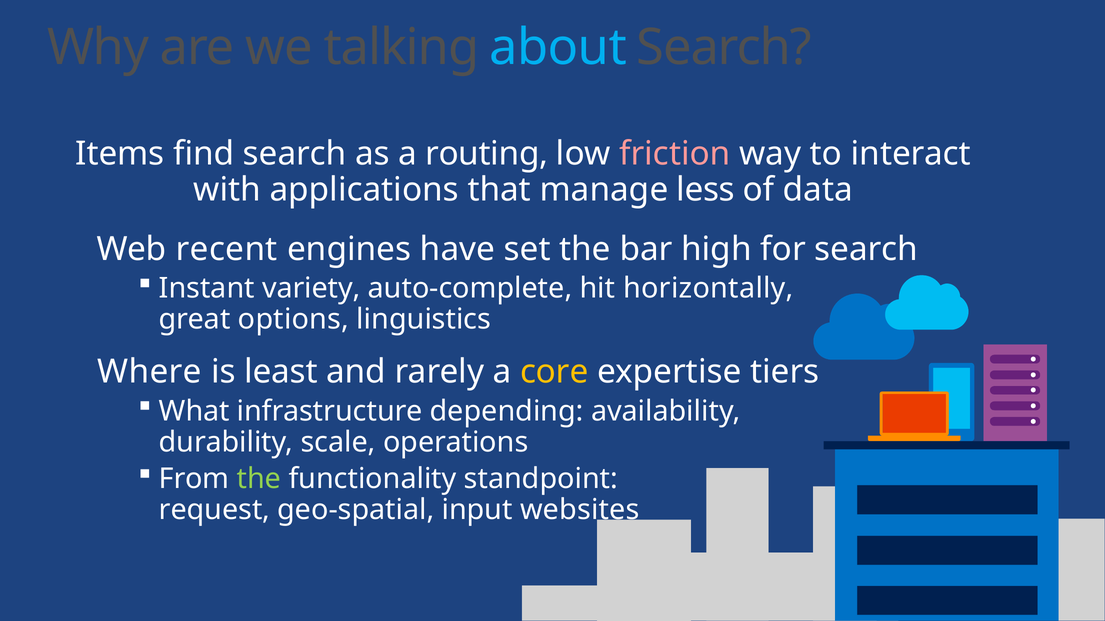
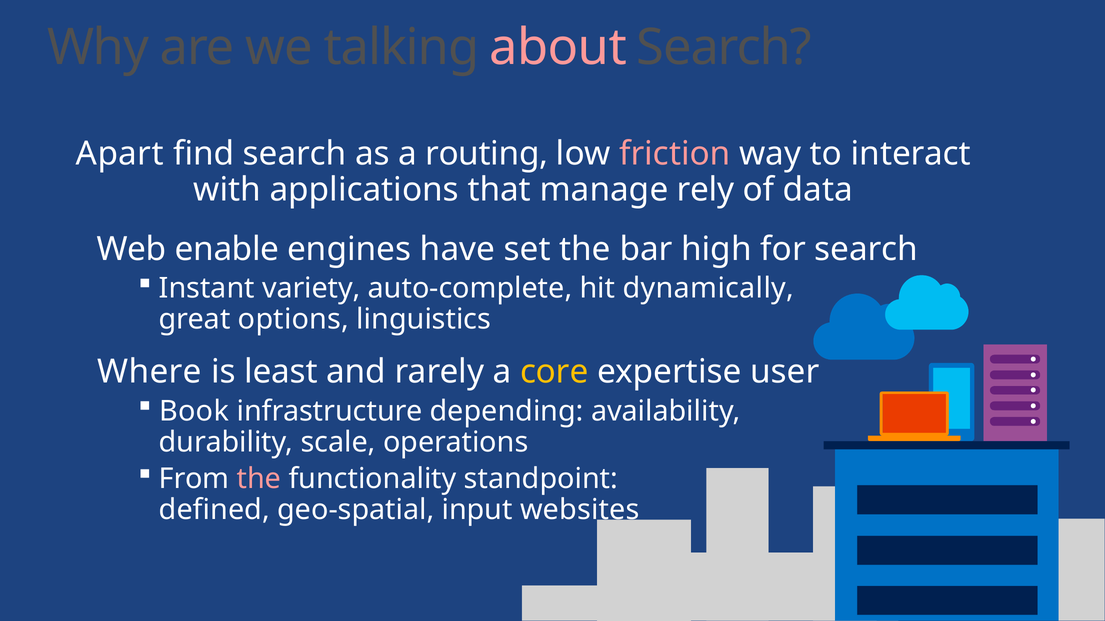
about colour: light blue -> pink (558, 48)
Items: Items -> Apart (120, 154)
less: less -> rely (706, 190)
recent: recent -> enable (227, 249)
horizontally: horizontally -> dynamically (708, 289)
tiers: tiers -> user (785, 372)
What: What -> Book (194, 411)
the colour: light green -> pink (259, 479)
request: request -> defined (214, 510)
